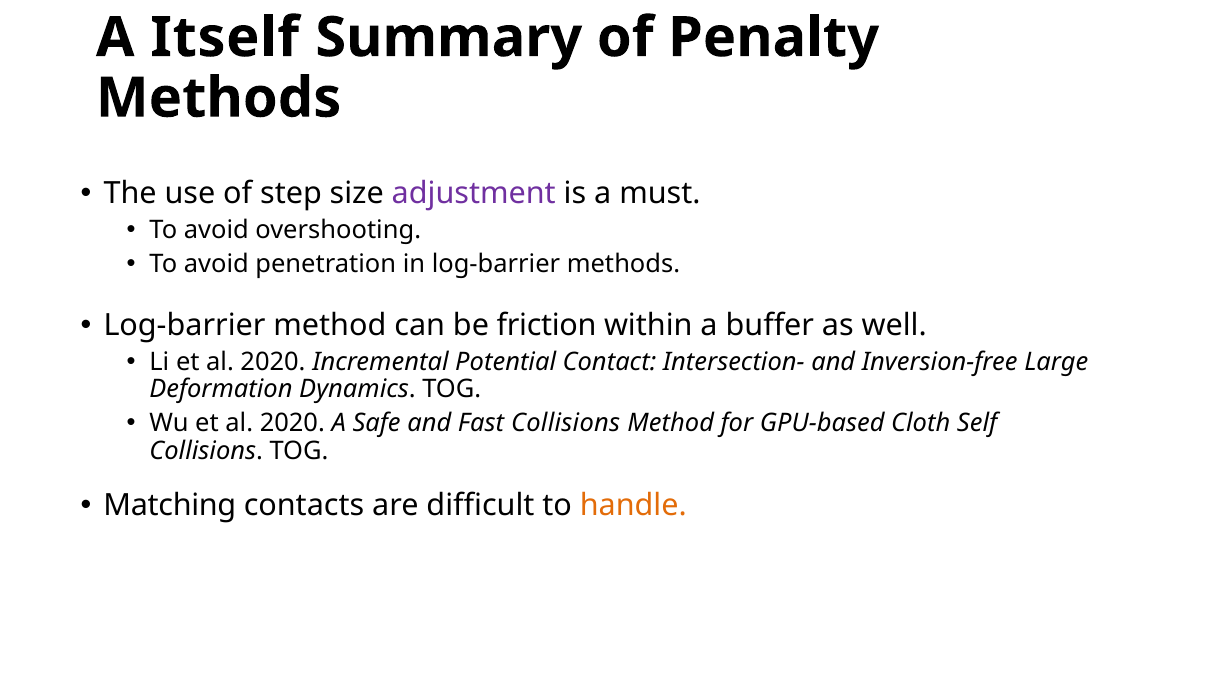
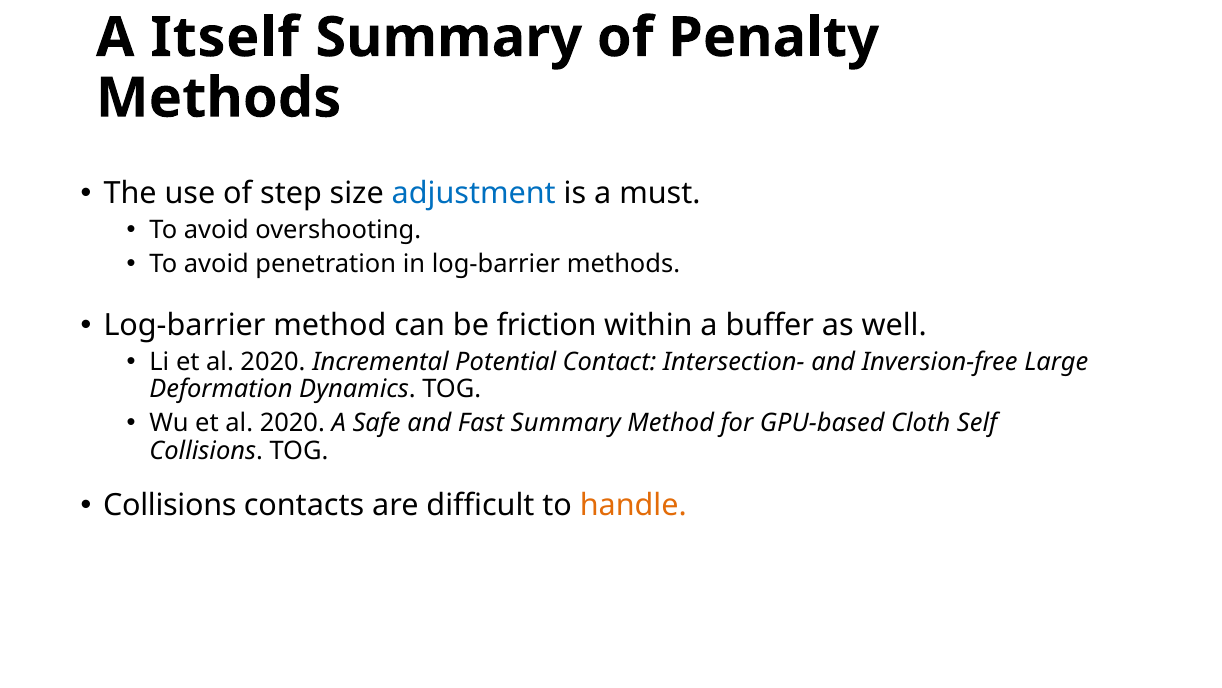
adjustment colour: purple -> blue (474, 193)
Fast Collisions: Collisions -> Summary (566, 423)
Matching: Matching -> Collisions (170, 505)
